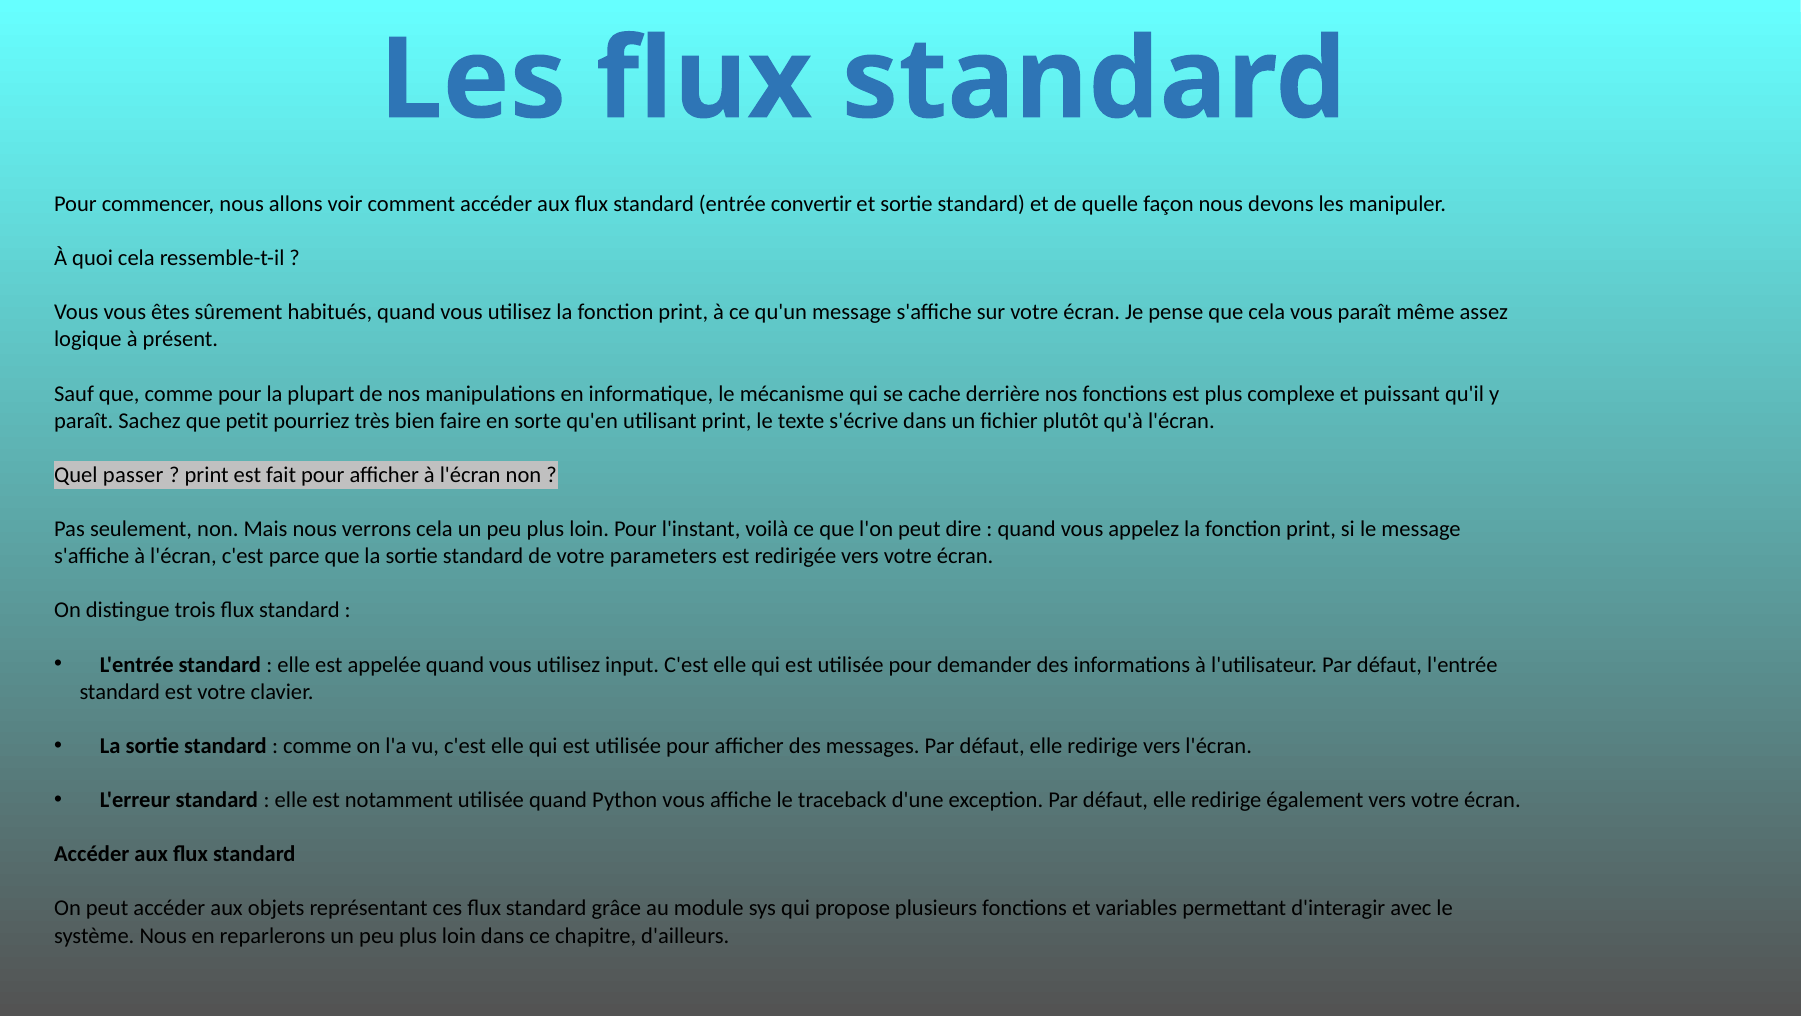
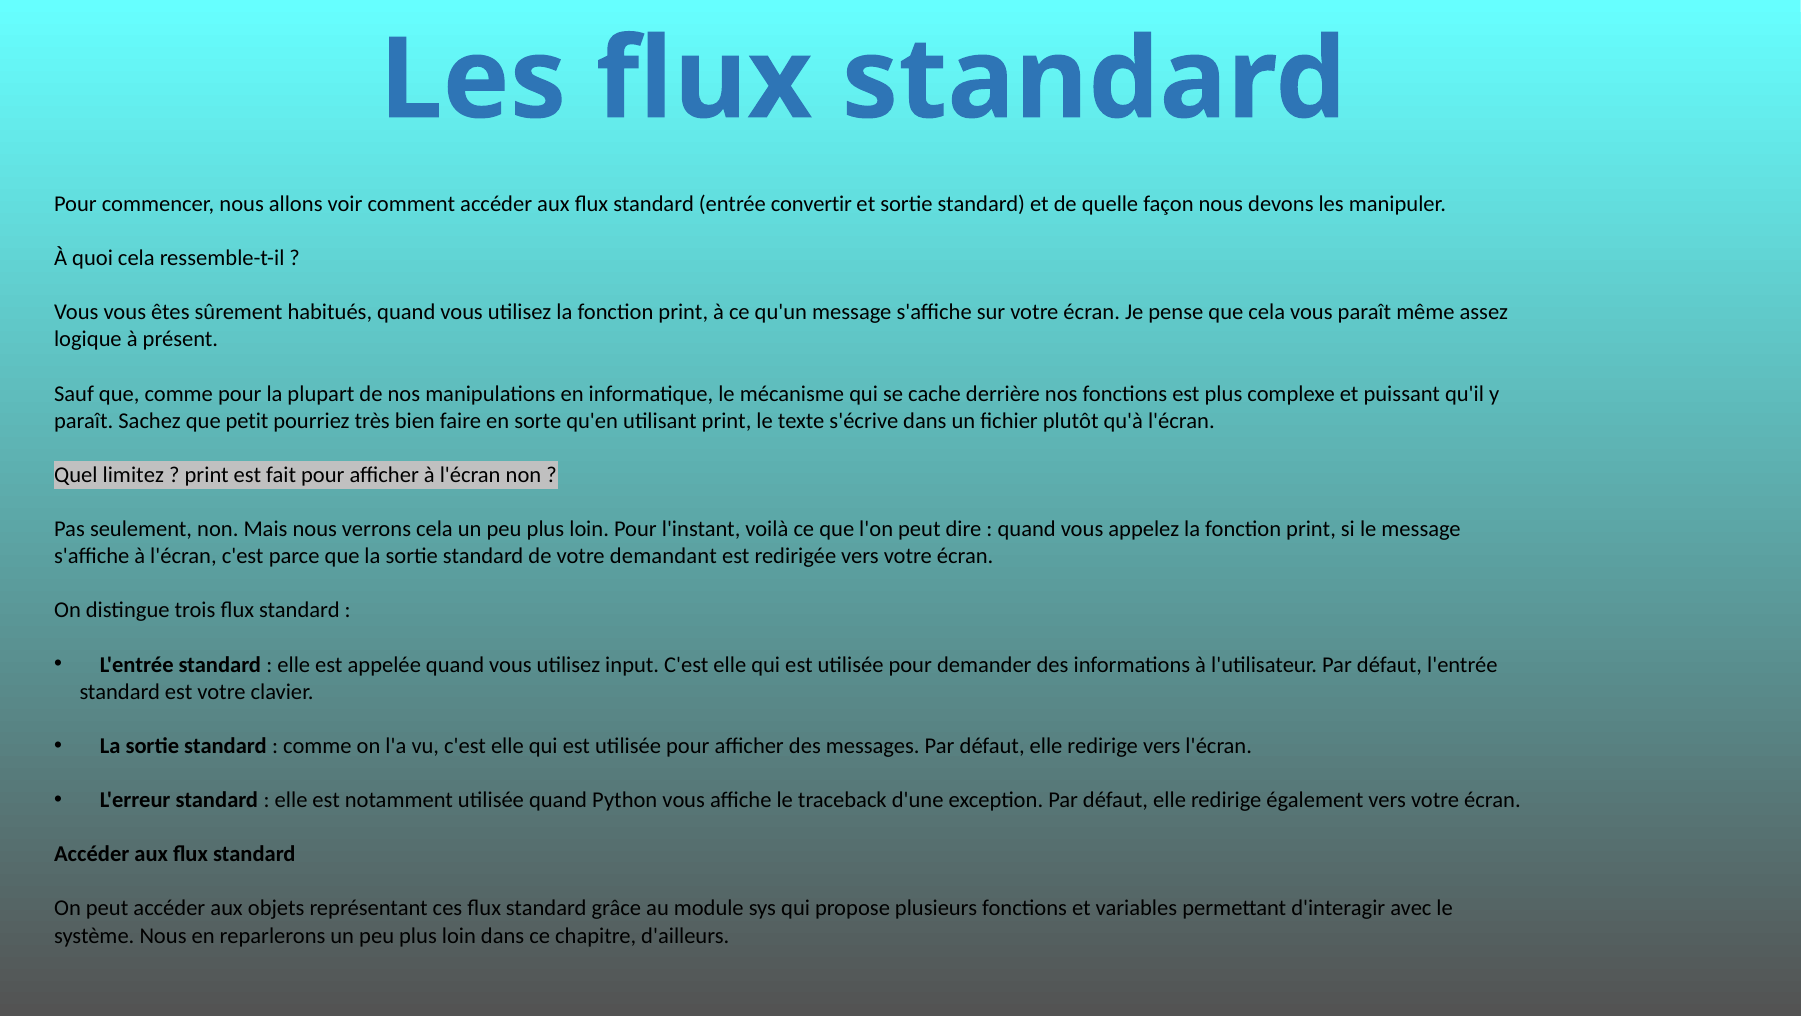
passer: passer -> limitez (133, 475)
parameters: parameters -> demandant (663, 556)
